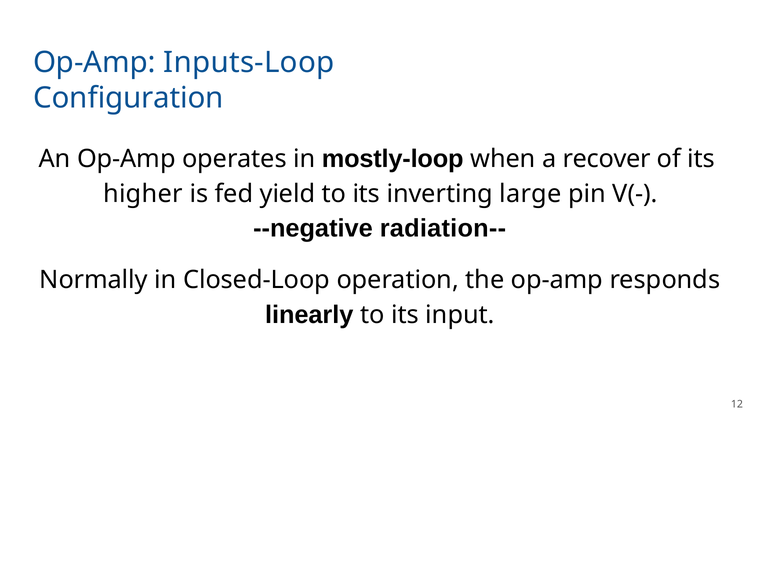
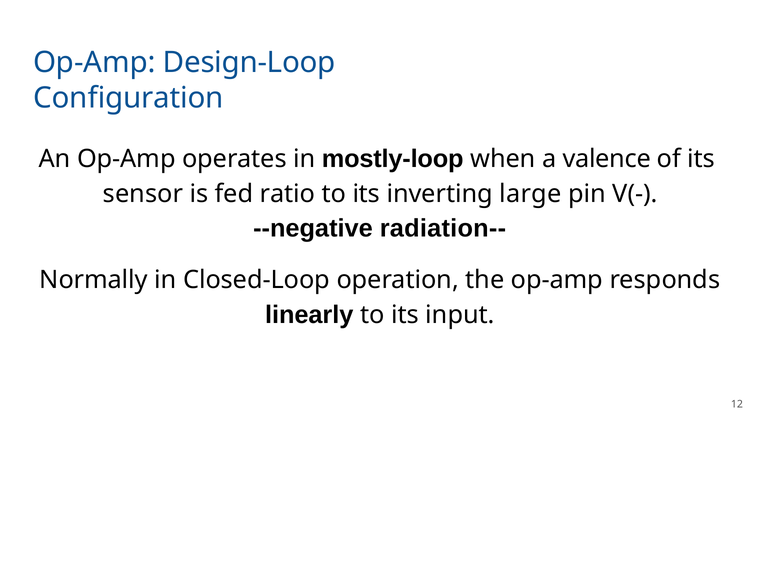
Inputs-Loop: Inputs-Loop -> Design-Loop (249, 63)
recover: recover -> valence (607, 159)
higher: higher -> sensor (143, 194)
yield: yield -> ratio (287, 194)
